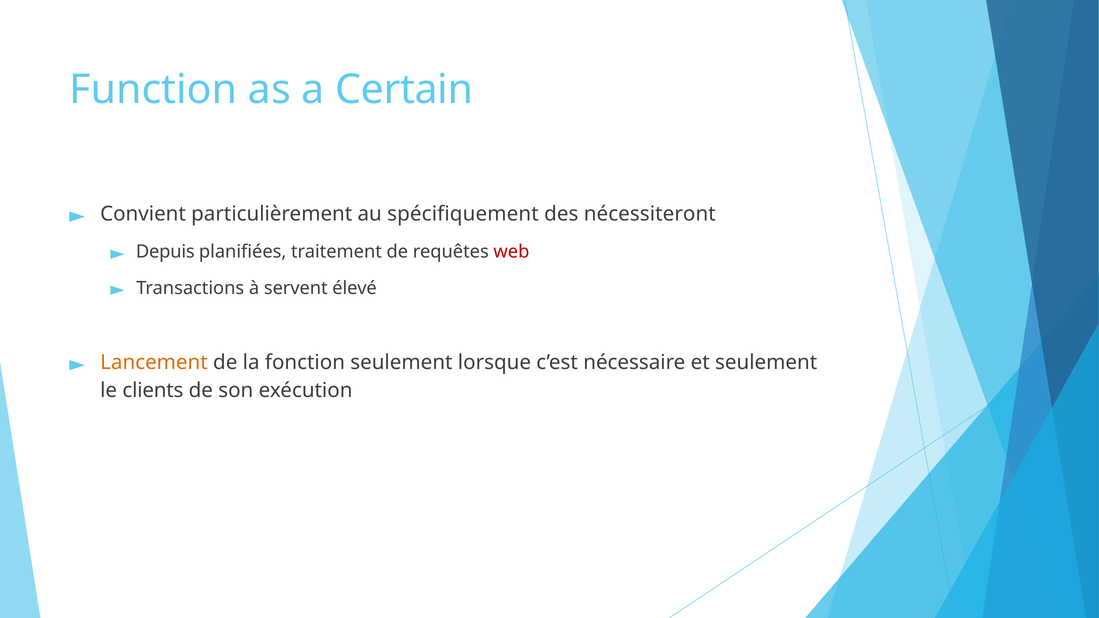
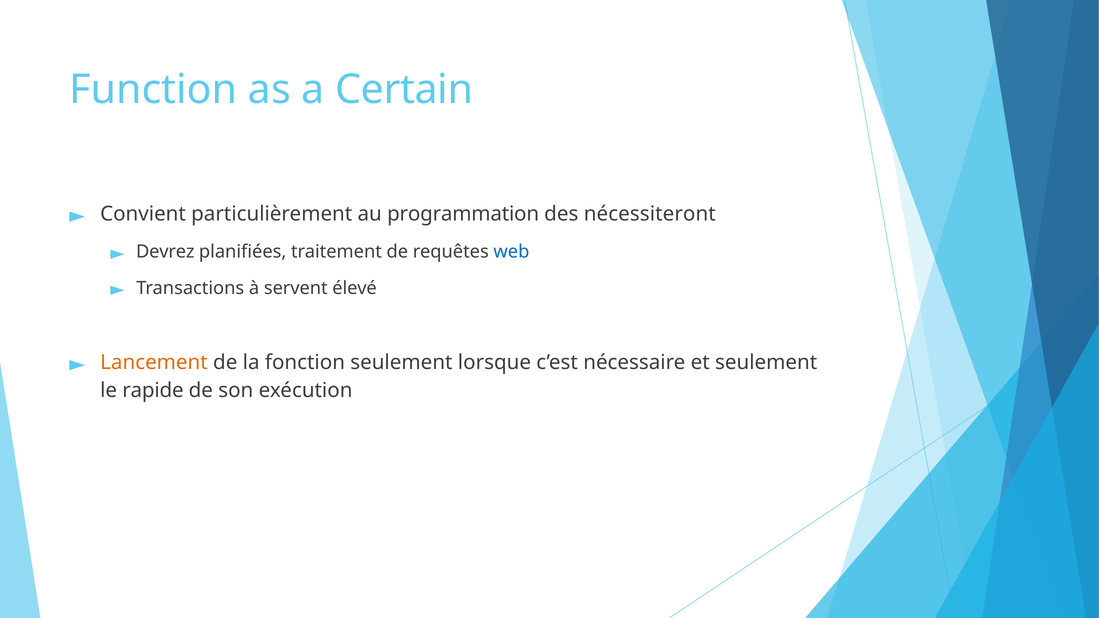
spécifiquement: spécifiquement -> programmation (463, 214)
Depuis: Depuis -> Devrez (165, 252)
web colour: red -> blue (511, 252)
clients: clients -> rapide (153, 391)
